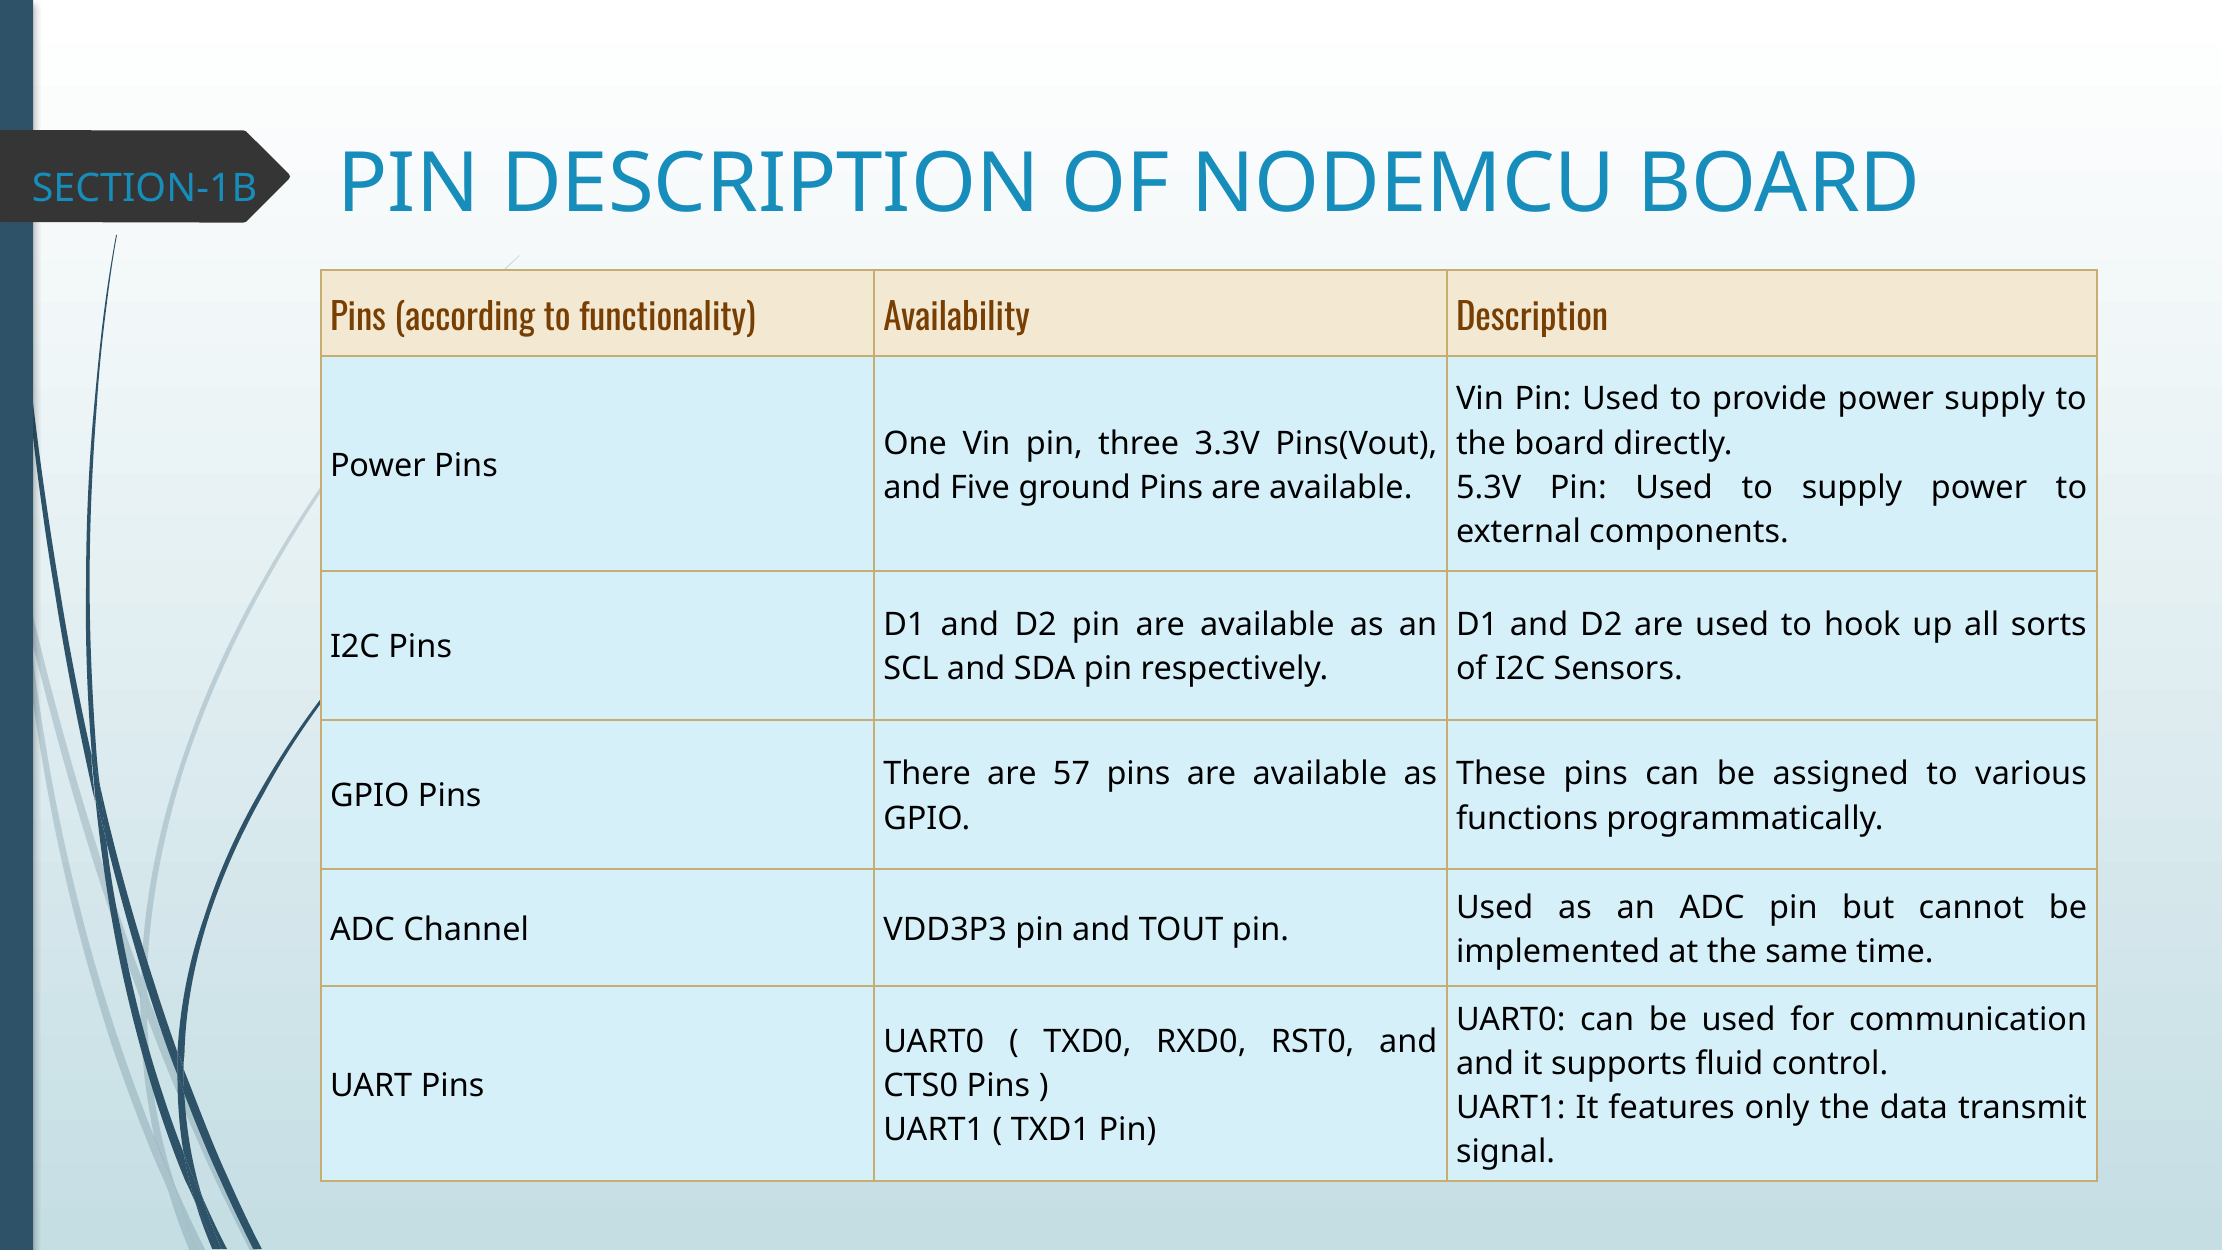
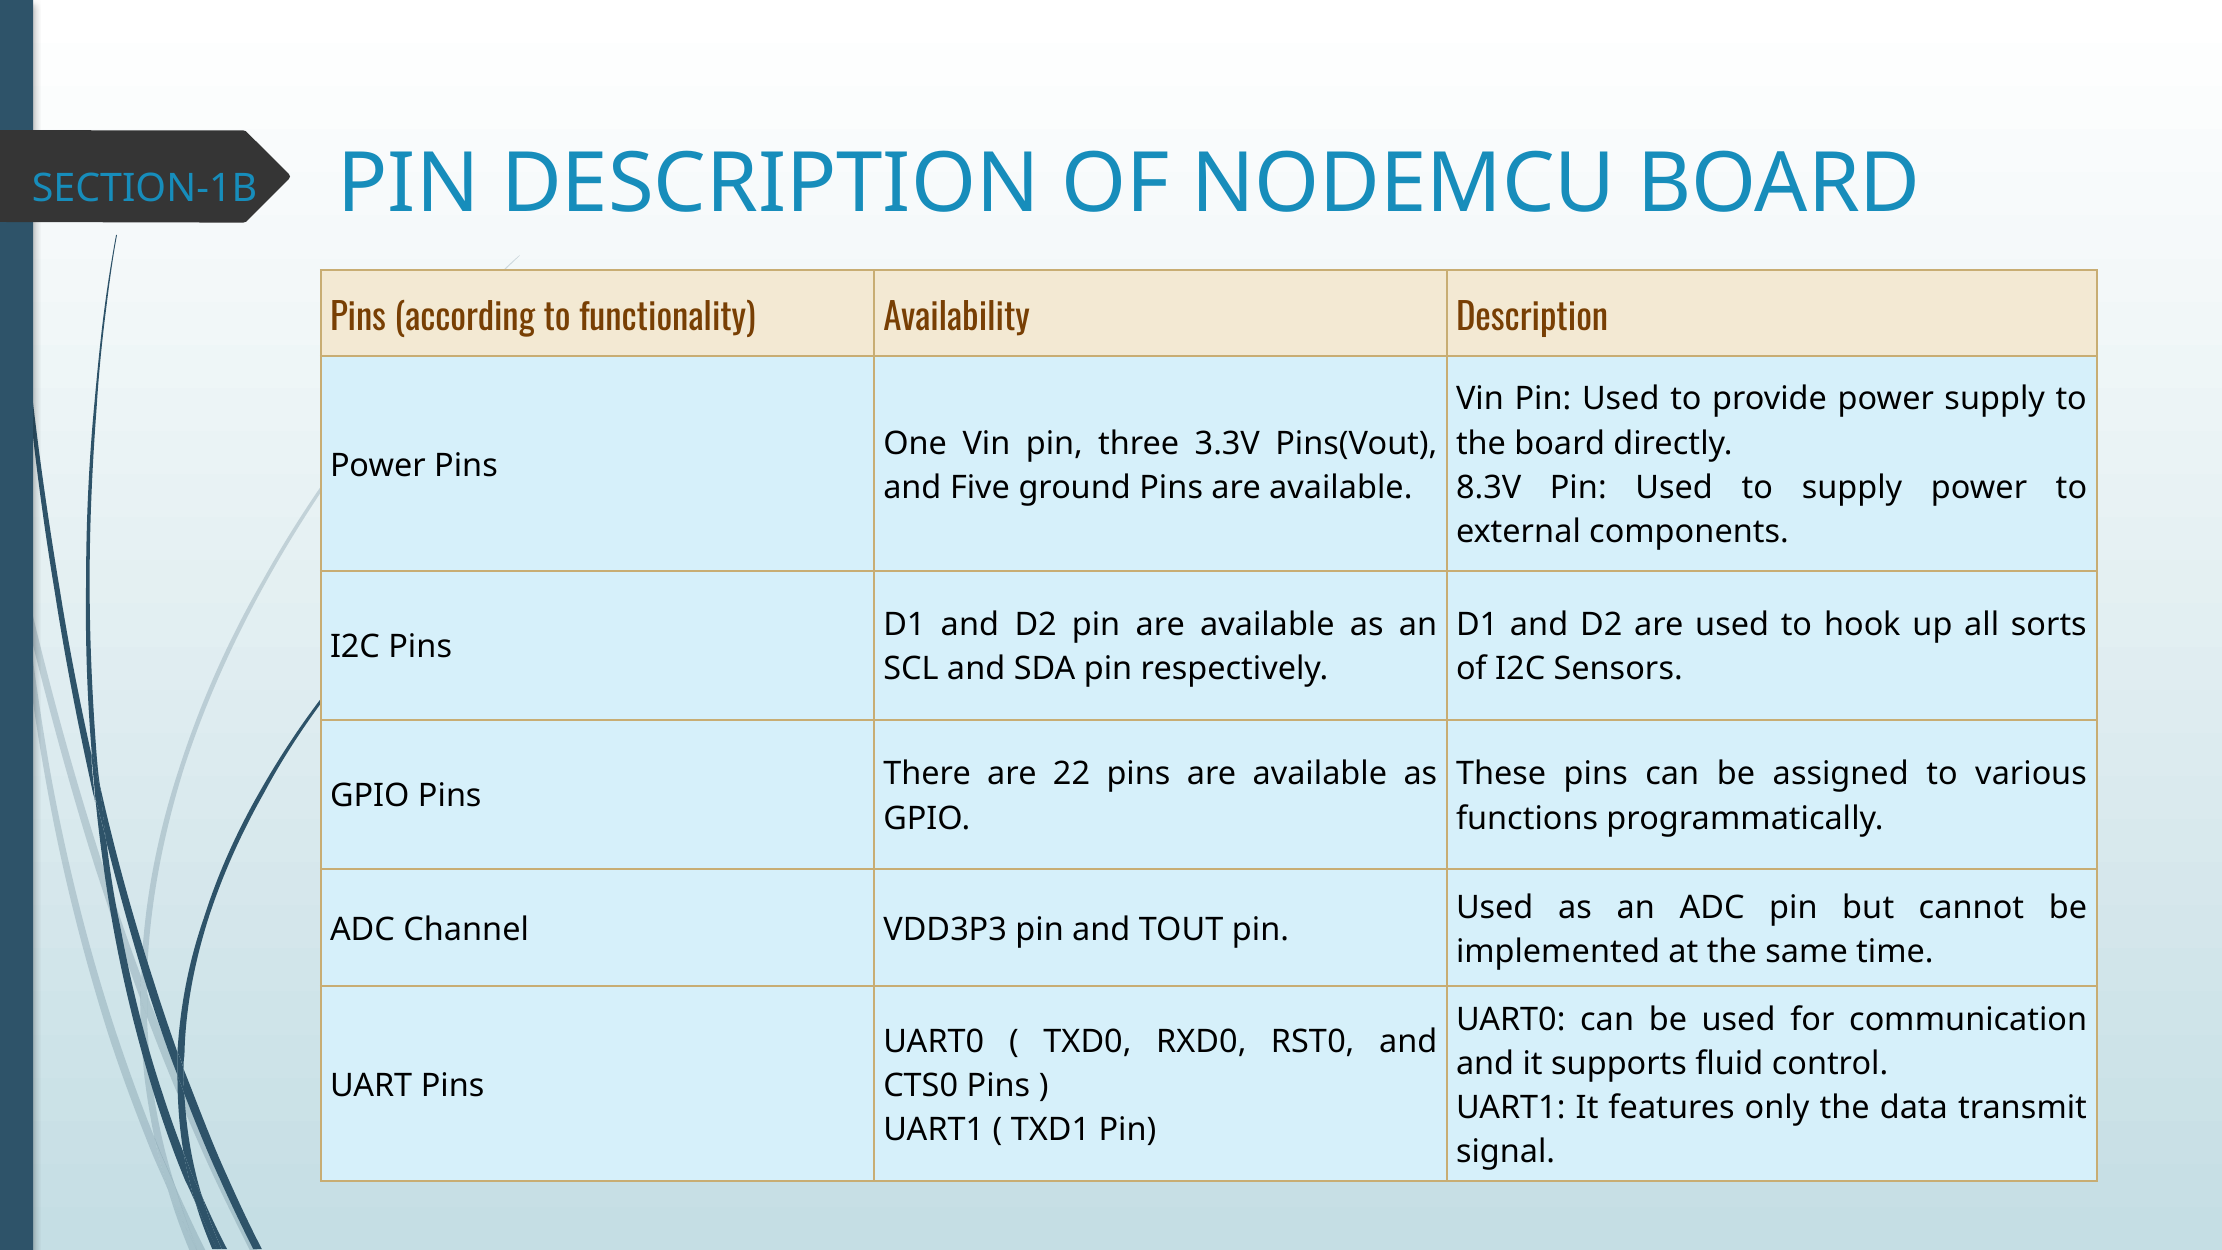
5.3V: 5.3V -> 8.3V (1489, 487)
57: 57 -> 22 (1071, 774)
